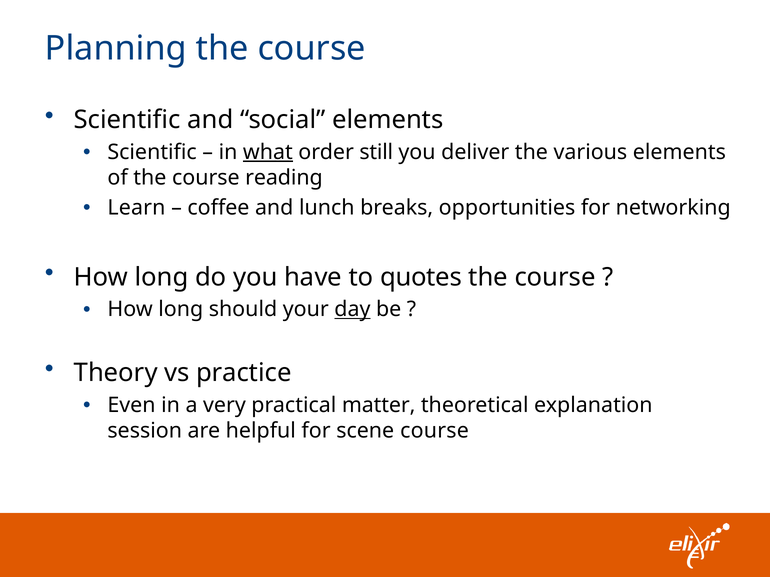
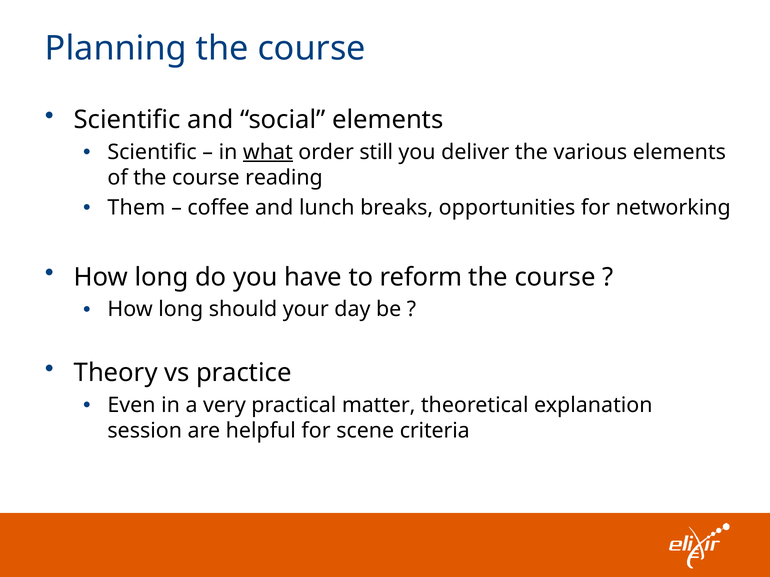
Learn: Learn -> Them (136, 208)
quotes: quotes -> reform (421, 277)
day underline: present -> none (352, 310)
scene course: course -> criteria (435, 431)
